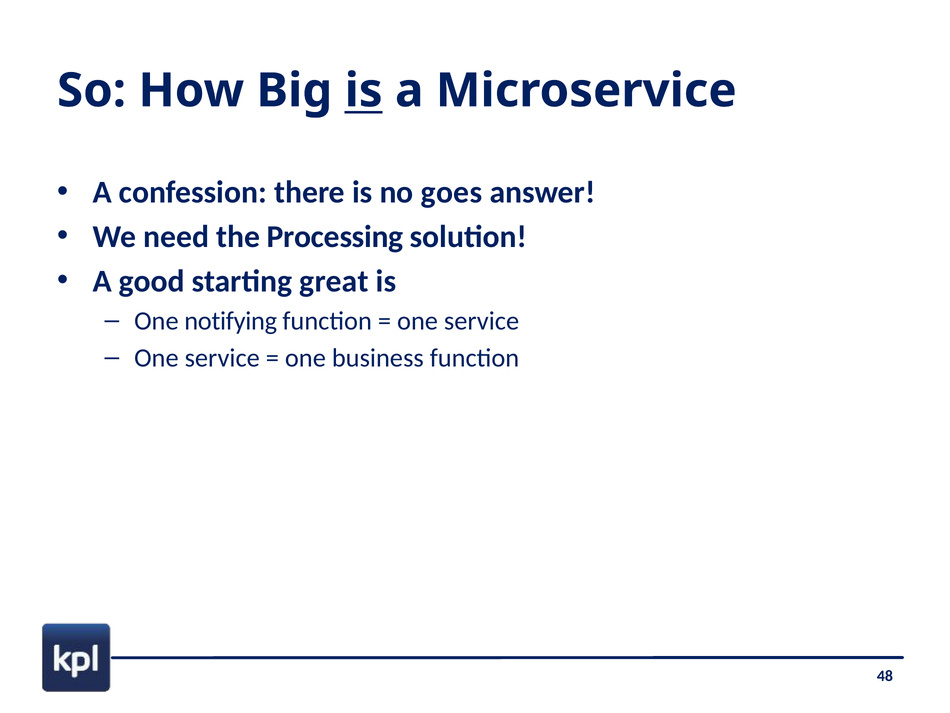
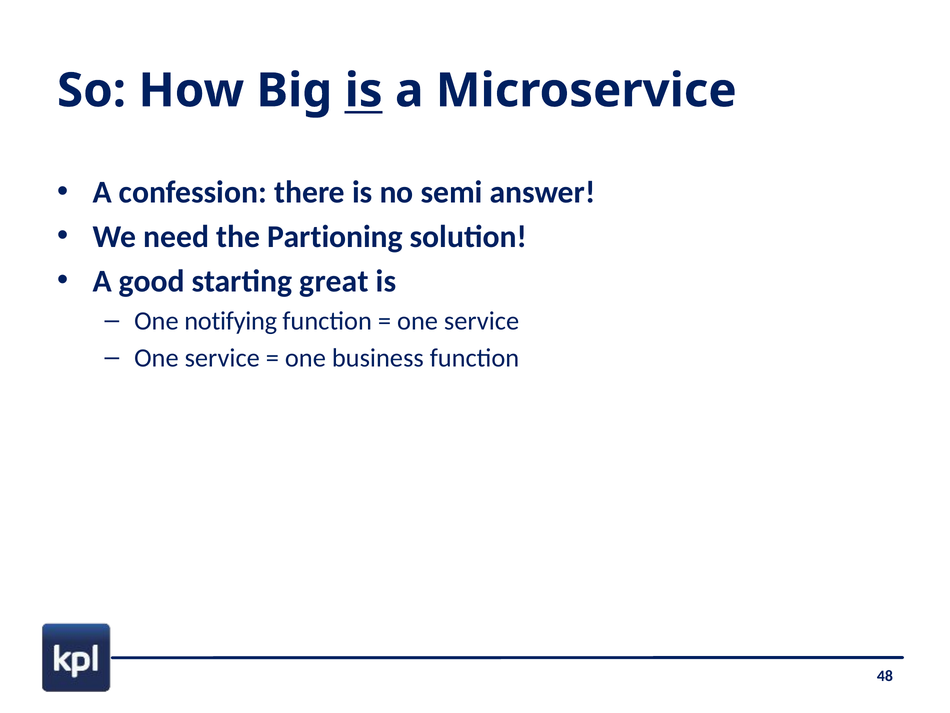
goes: goes -> semi (452, 192)
Processing: Processing -> Partioning (335, 237)
